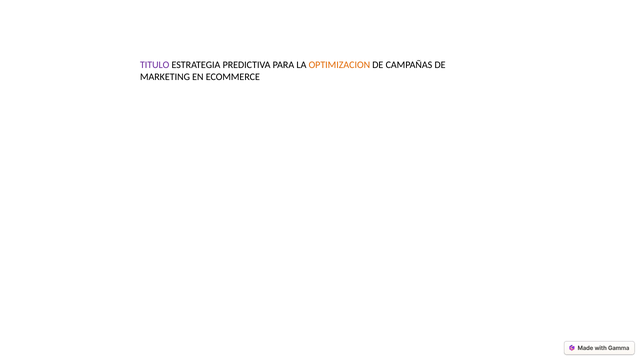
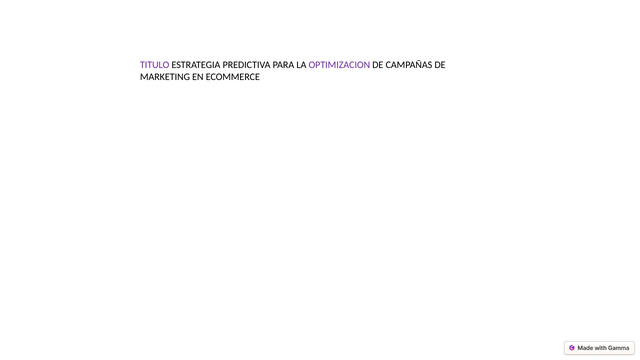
OPTIMIZACION colour: orange -> purple (339, 65)
